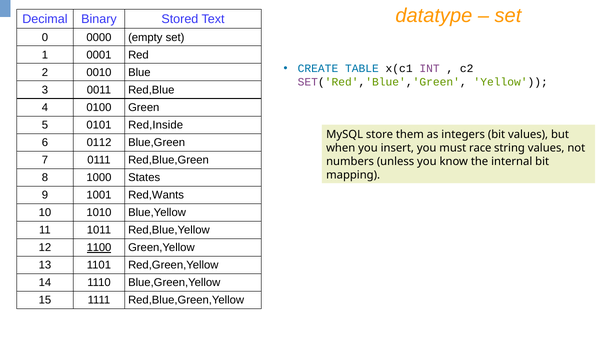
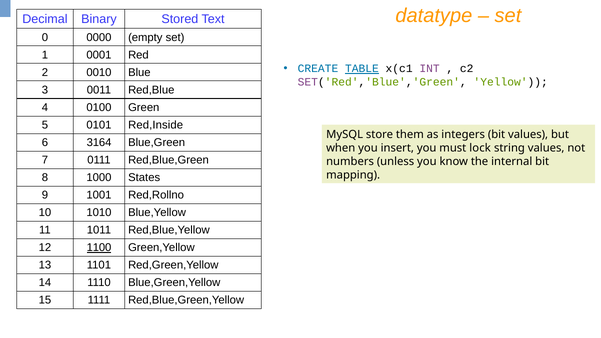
TABLE underline: none -> present (362, 69)
0112: 0112 -> 3164 (99, 143)
race: race -> lock (480, 148)
Red,Wants: Red,Wants -> Red,Rollno (156, 195)
